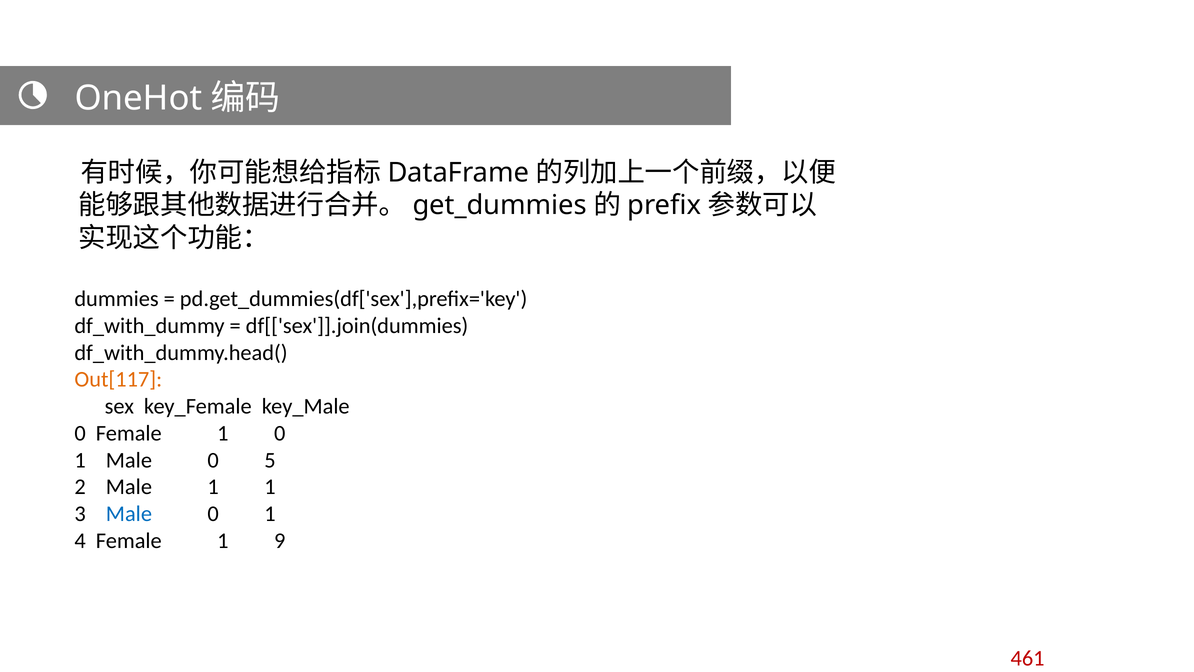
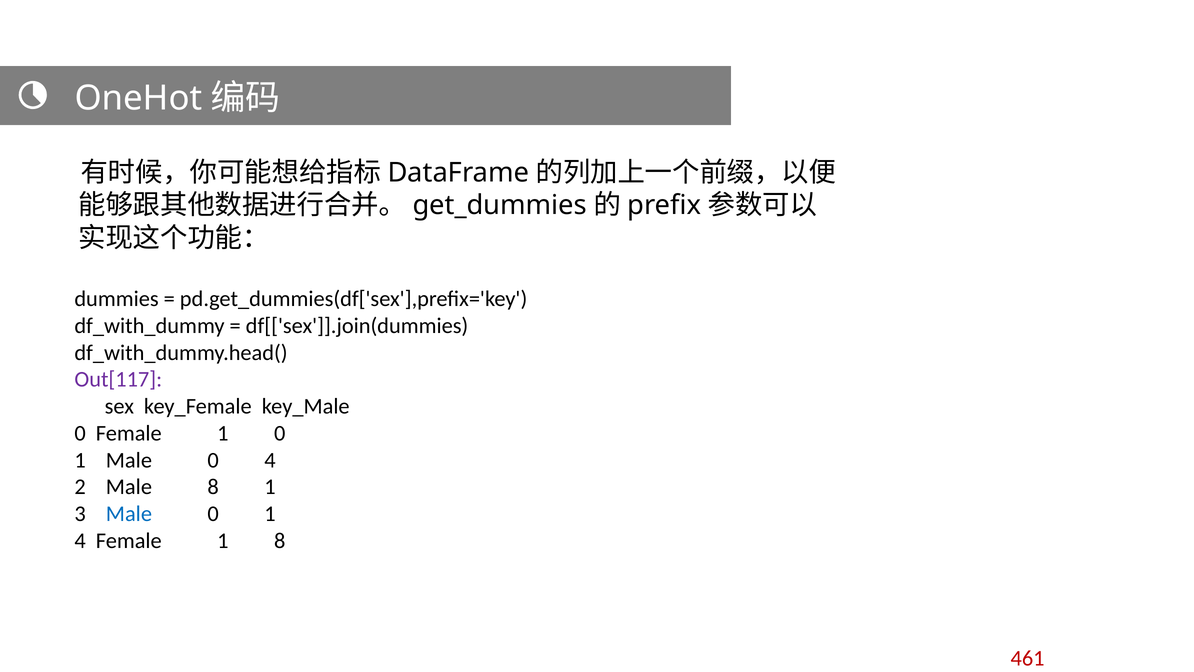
Out[117 colour: orange -> purple (118, 379)
0 5: 5 -> 4 (270, 460)
Male 1: 1 -> 8 (213, 487)
1 9: 9 -> 8 (280, 541)
